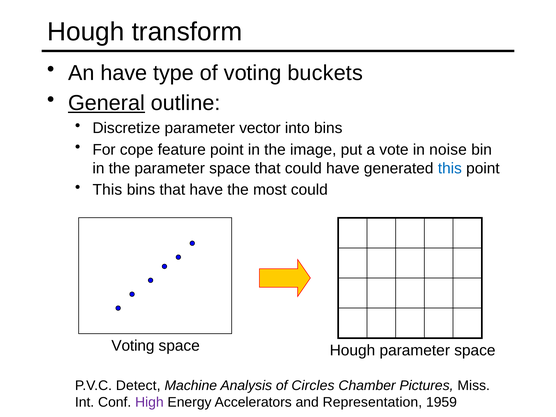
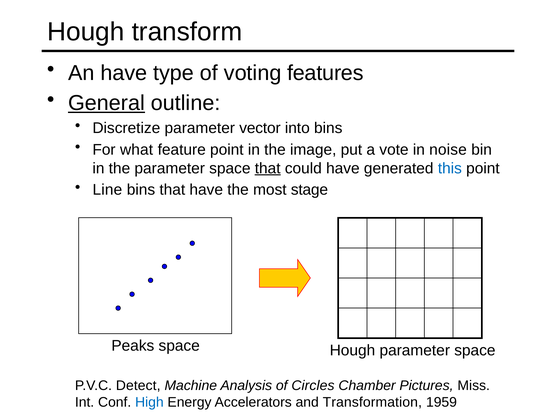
buckets: buckets -> features (325, 73)
cope: cope -> what (137, 150)
that underline: none -> present (268, 168)
This: This -> Line (107, 190)
most could: could -> stage (309, 190)
Voting: Voting -> Peaks (133, 346)
High colour: purple -> blue (149, 402)
Representation: Representation -> Transformation (372, 402)
